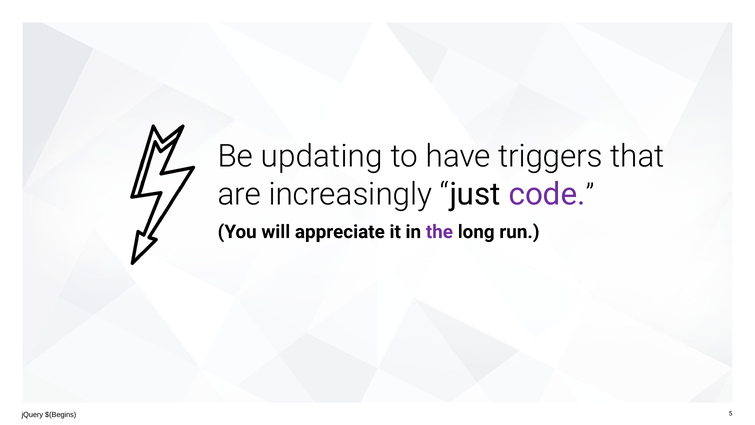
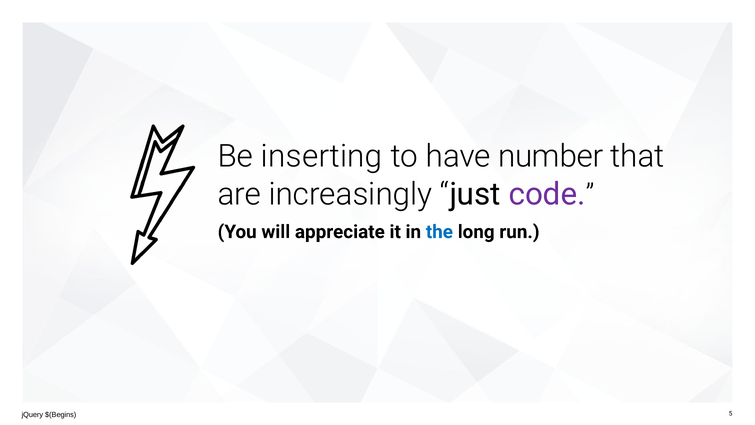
updating: updating -> inserting (322, 156)
triggers: triggers -> number (551, 156)
the colour: purple -> blue (439, 232)
